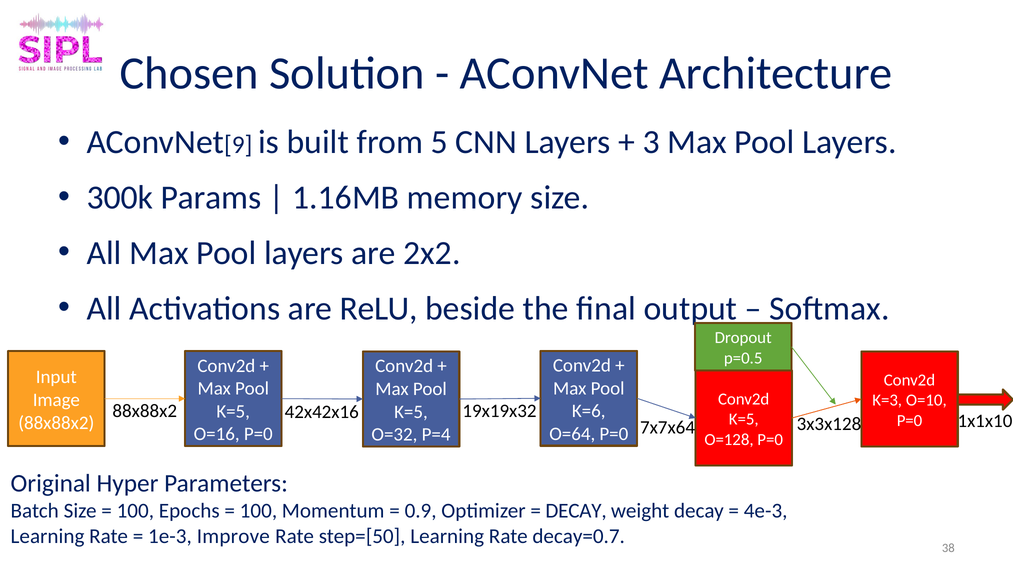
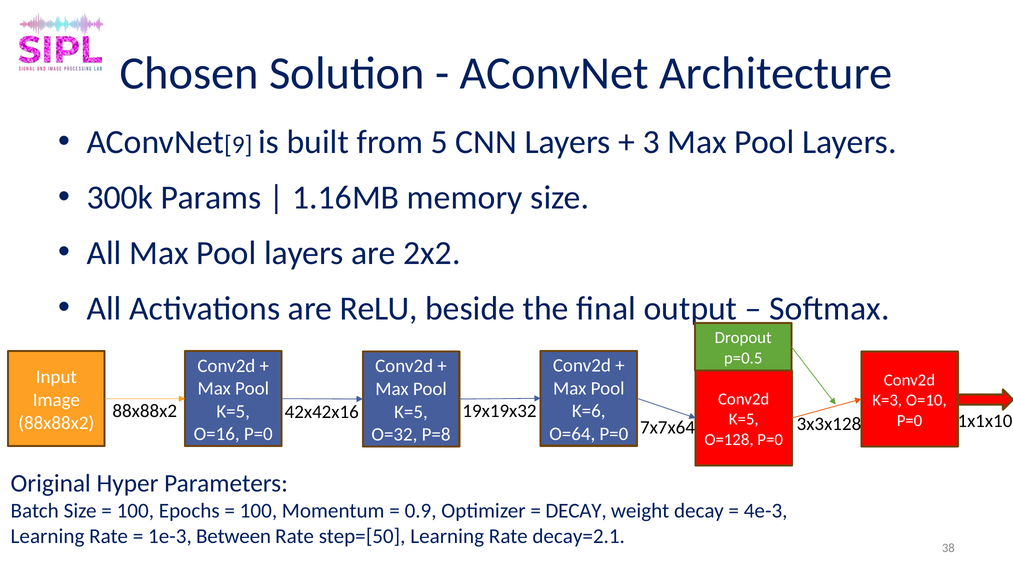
P=4: P=4 -> P=8 (436, 434)
Improve: Improve -> Between (234, 536)
decay=0.7: decay=0.7 -> decay=2.1 (579, 536)
